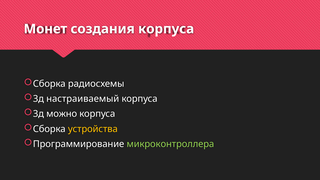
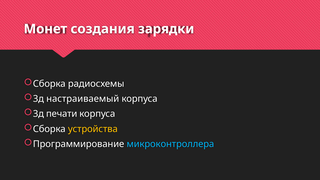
создания корпуса: корпуса -> зарядки (166, 29)
можно: можно -> печати (62, 114)
микроконтроллера colour: light green -> light blue (170, 144)
